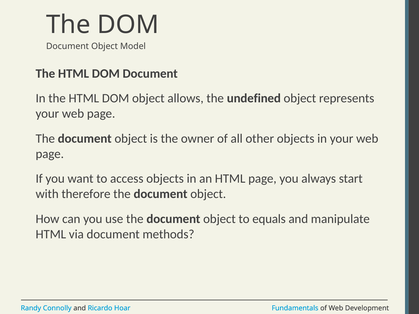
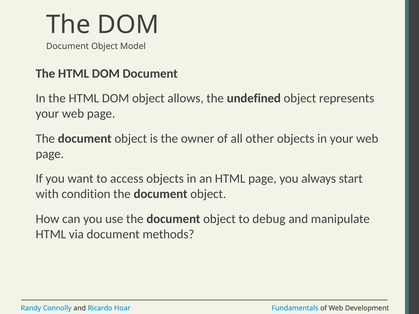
therefore: therefore -> condition (86, 194)
equals: equals -> debug (269, 219)
